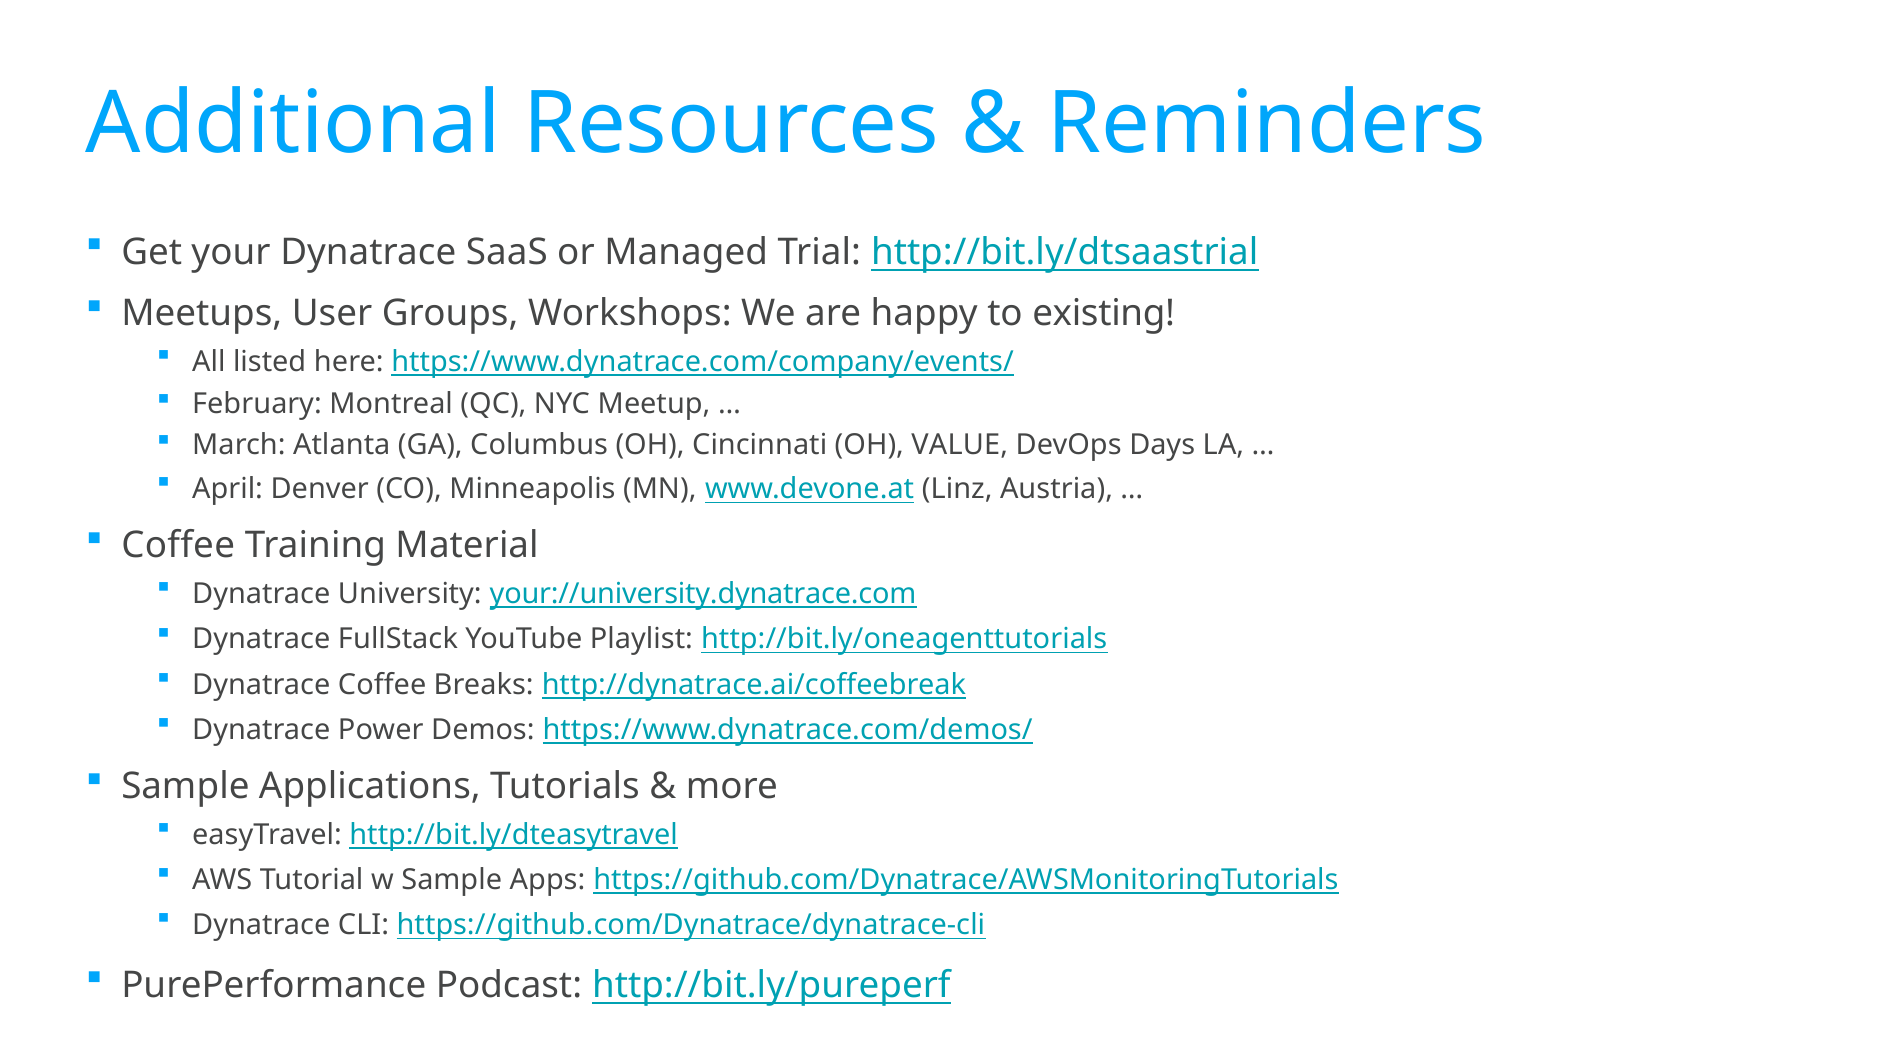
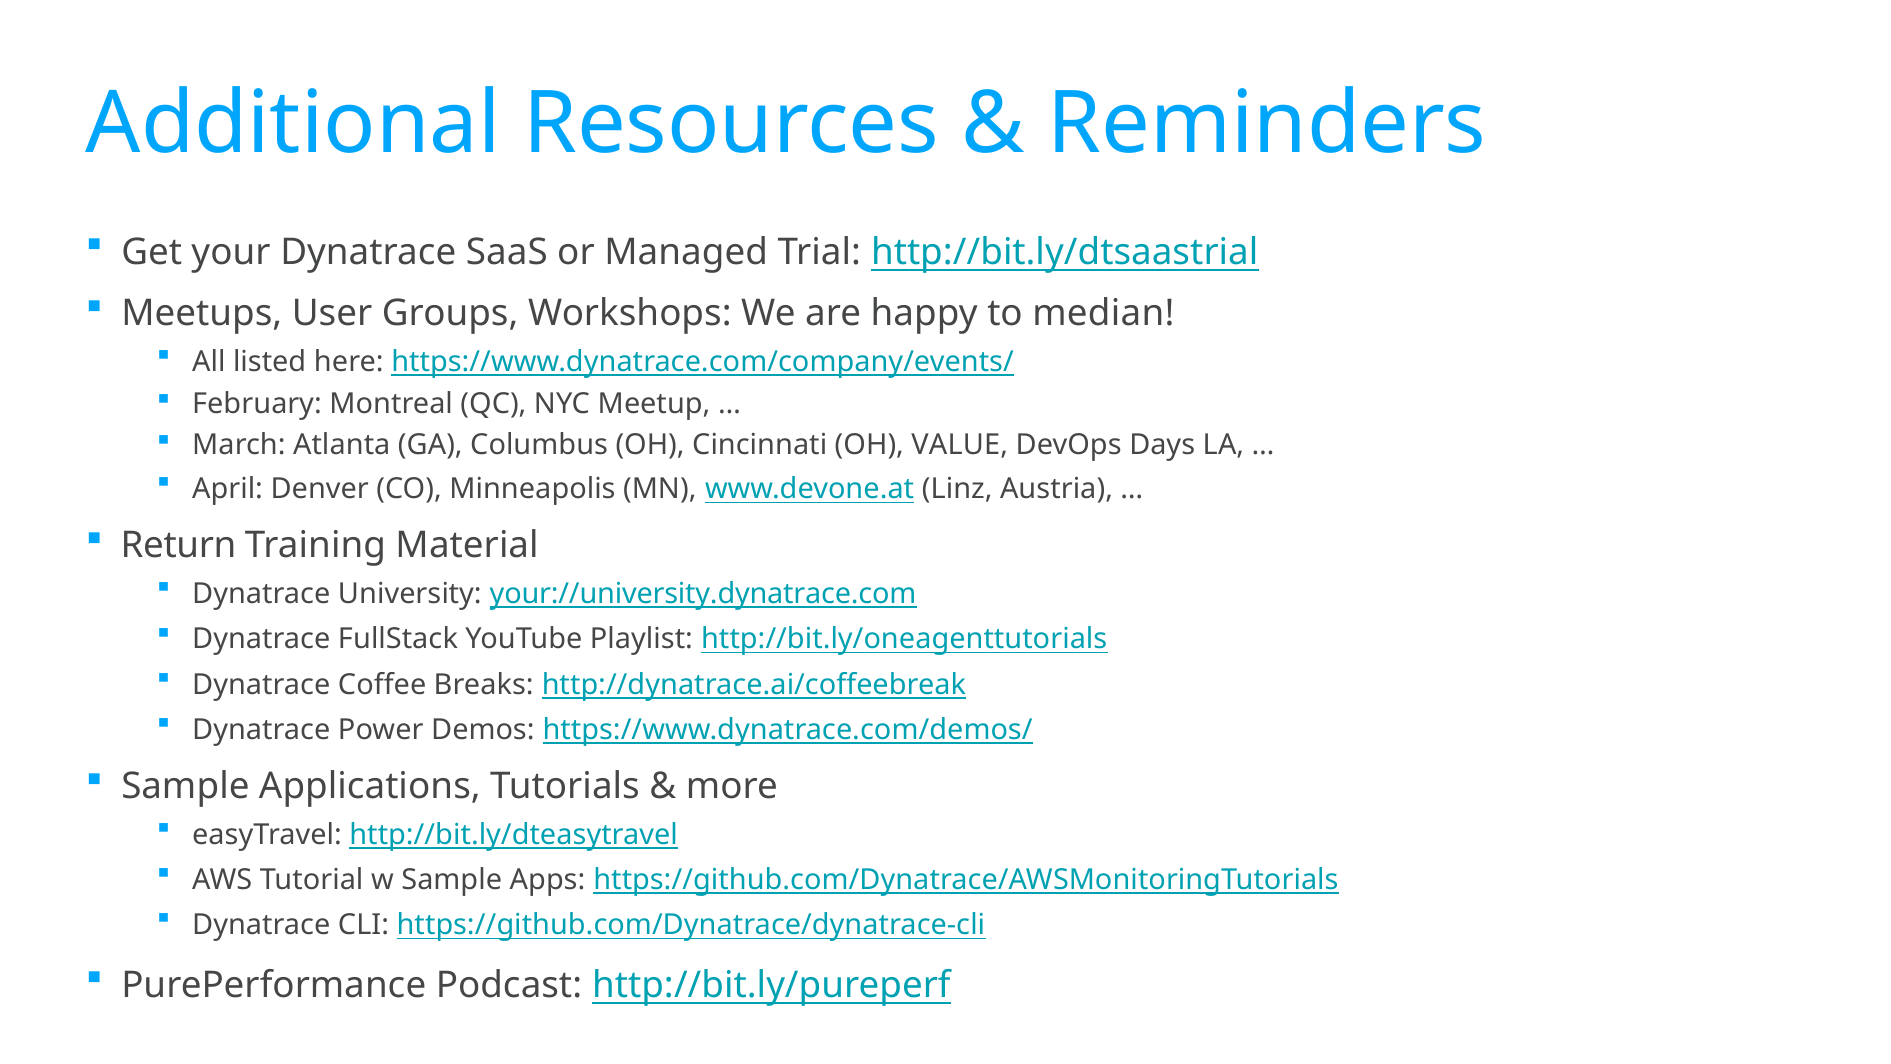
existing: existing -> median (1103, 313)
Coffee: Coffee -> Return (178, 545)
